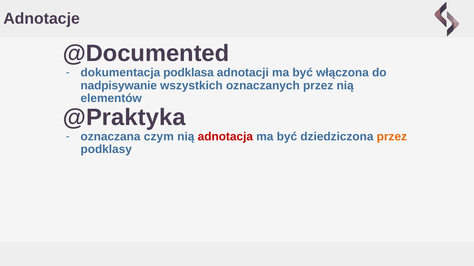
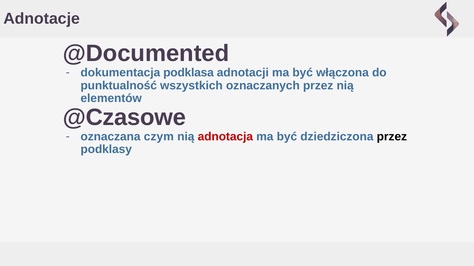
nadpisywanie: nadpisywanie -> punktualność (119, 86)
@Praktyka: @Praktyka -> @Czasowe (124, 118)
przez colour: orange -> black (392, 137)
